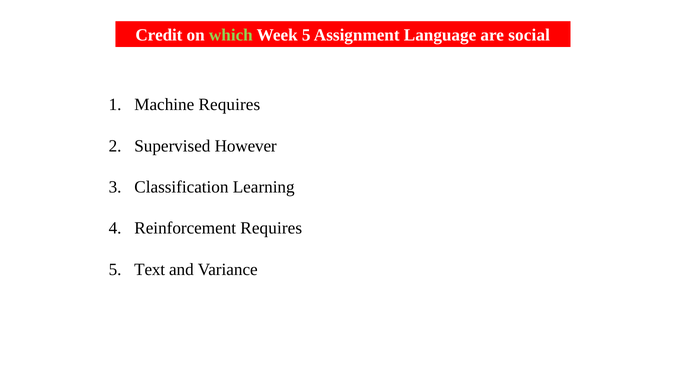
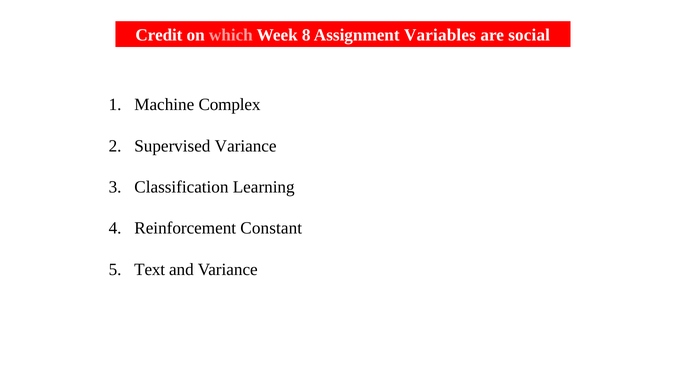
which colour: light green -> pink (231, 35)
Week 5: 5 -> 8 (306, 35)
Language: Language -> Variables (440, 35)
Machine Requires: Requires -> Complex (230, 105)
Supervised However: However -> Variance (246, 146)
Reinforcement Requires: Requires -> Constant (271, 228)
